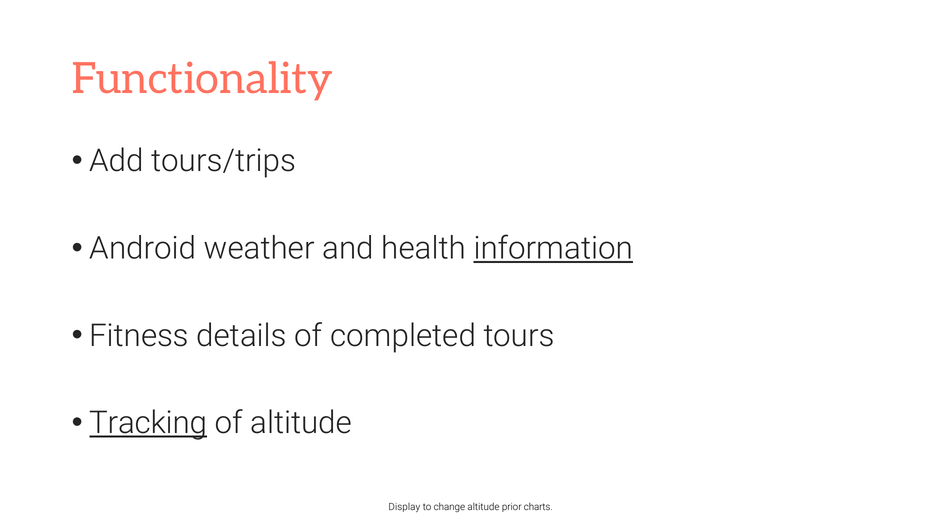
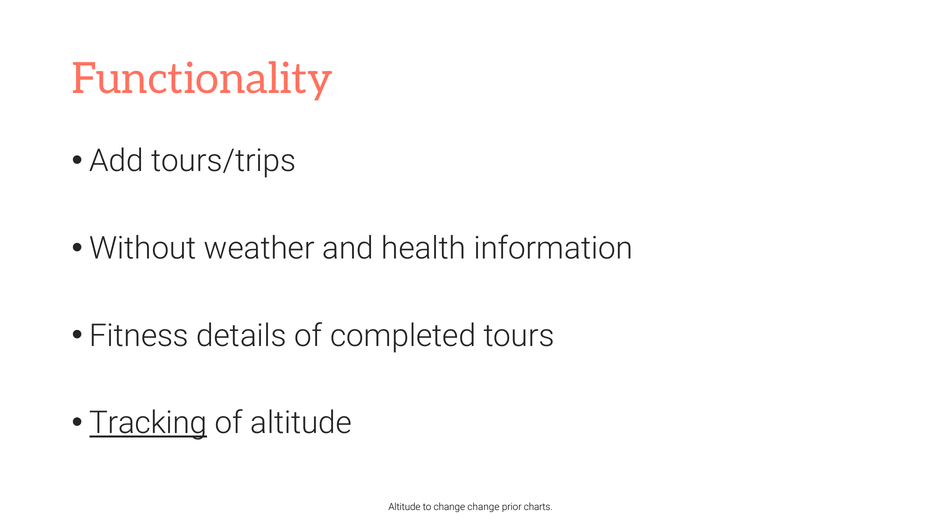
Android: Android -> Without (143, 249)
information underline: present -> none (553, 249)
Display: Display -> Altitude (404, 507)
change altitude: altitude -> change (483, 507)
